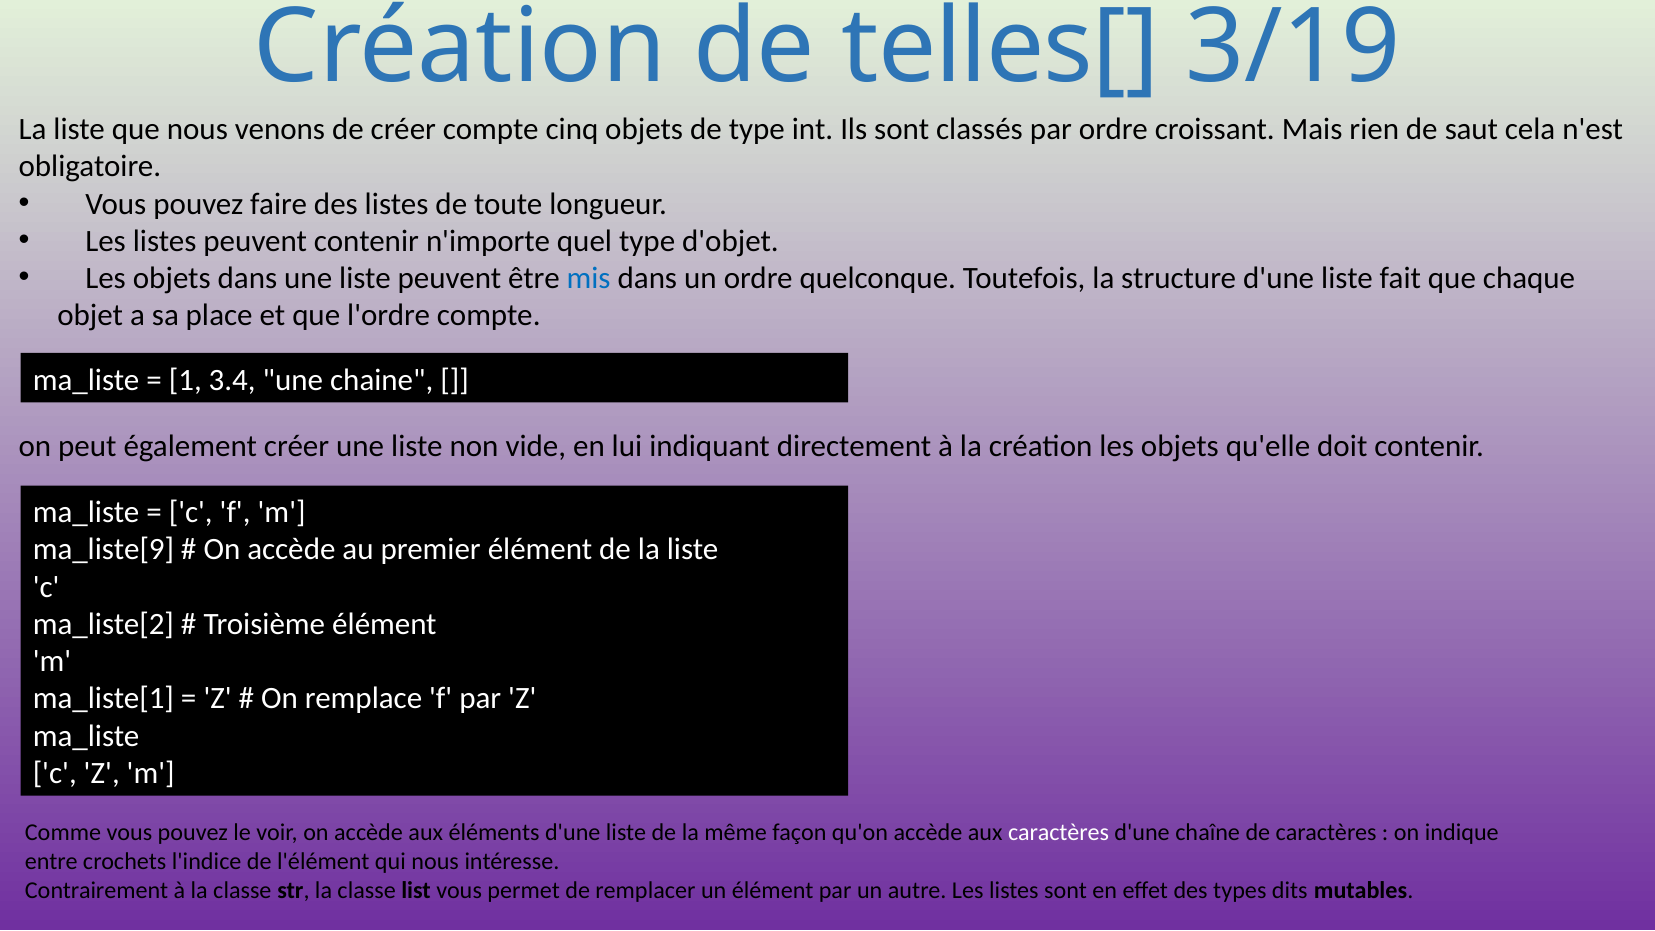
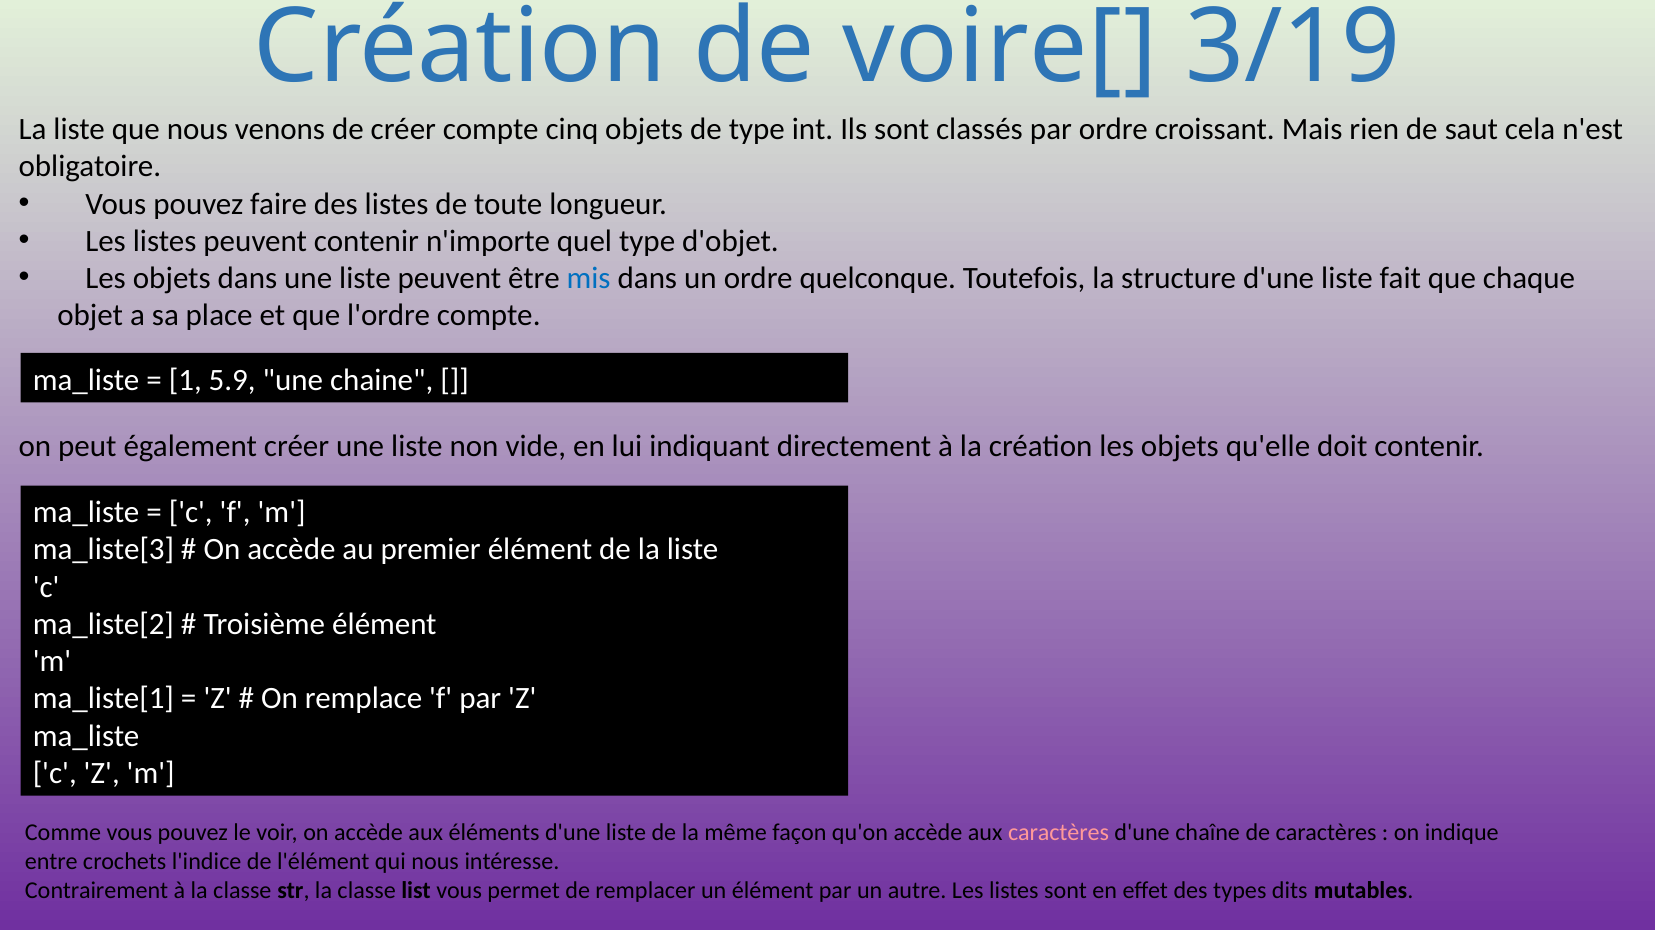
telles[: telles[ -> voire[ (1000, 47)
3.4: 3.4 -> 5.9 (232, 380)
ma_liste[9: ma_liste[9 -> ma_liste[3 (103, 550)
caractères colour: white -> pink (1058, 832)
